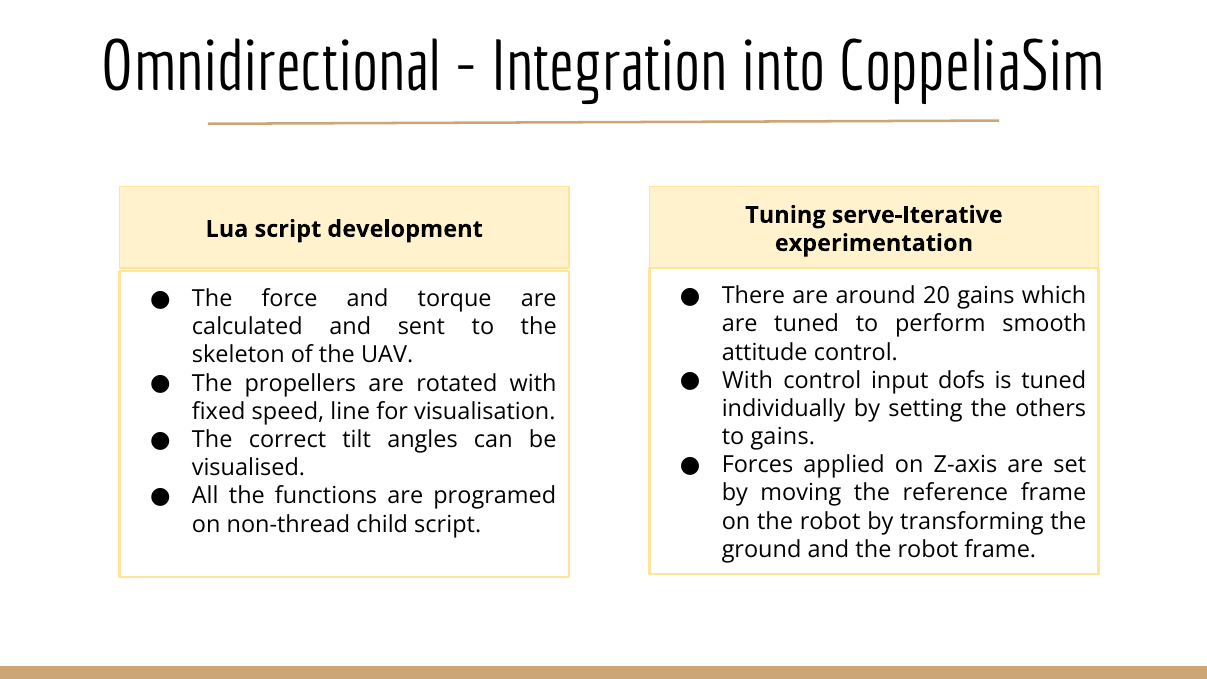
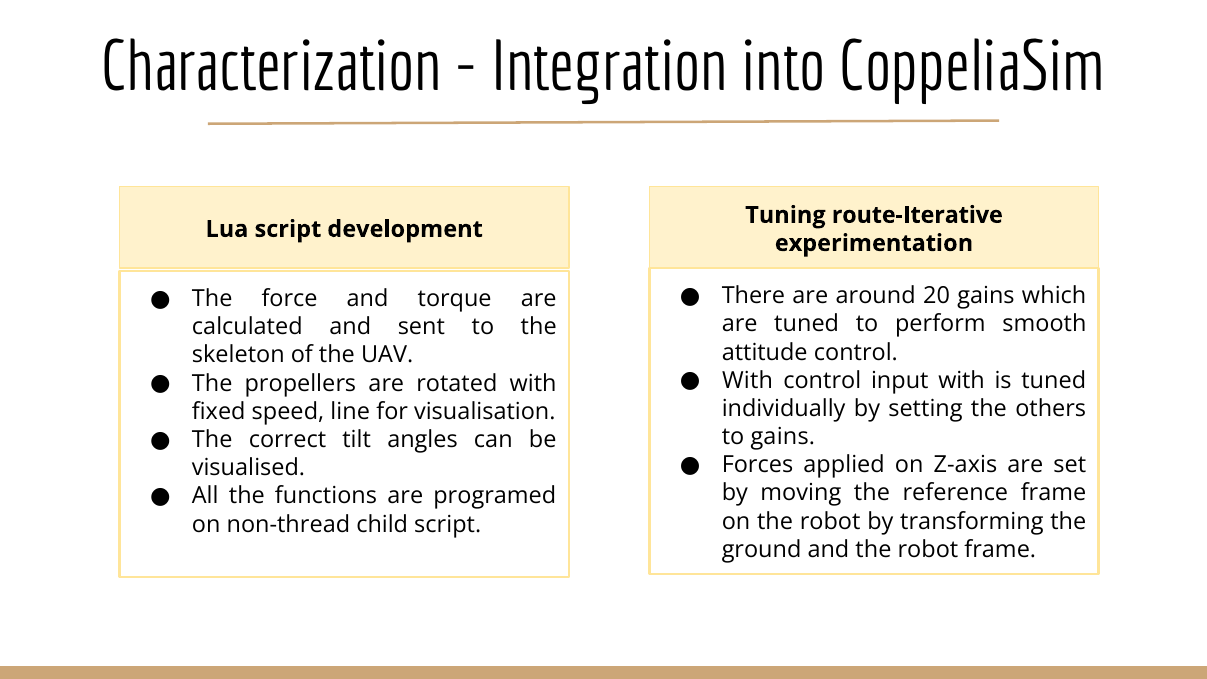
Omnidirectional: Omnidirectional -> Characterization (271, 67)
serve-Iterative: serve-Iterative -> route-Iterative (917, 215)
input dofs: dofs -> with (962, 380)
